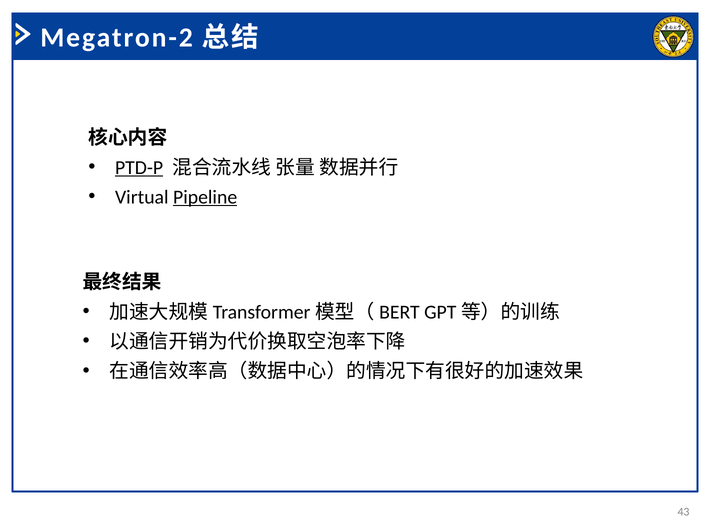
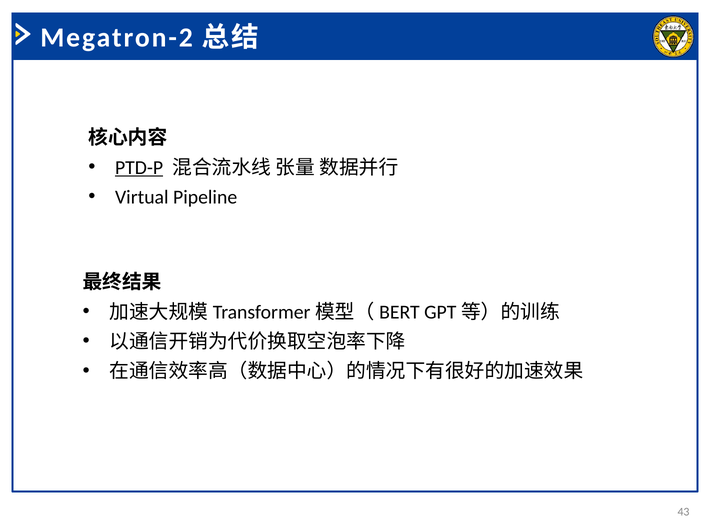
Pipeline underline: present -> none (205, 197)
